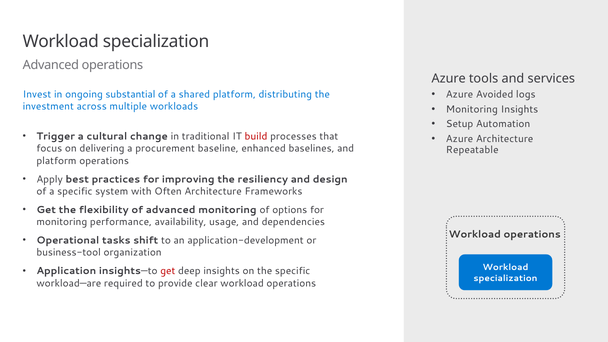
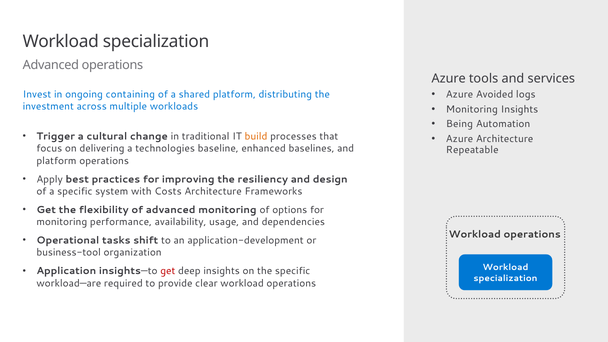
substantial: substantial -> containing (130, 94)
Setup: Setup -> Being (459, 124)
build colour: red -> orange (256, 136)
procurement: procurement -> technologies (165, 149)
Often: Often -> Costs (168, 191)
